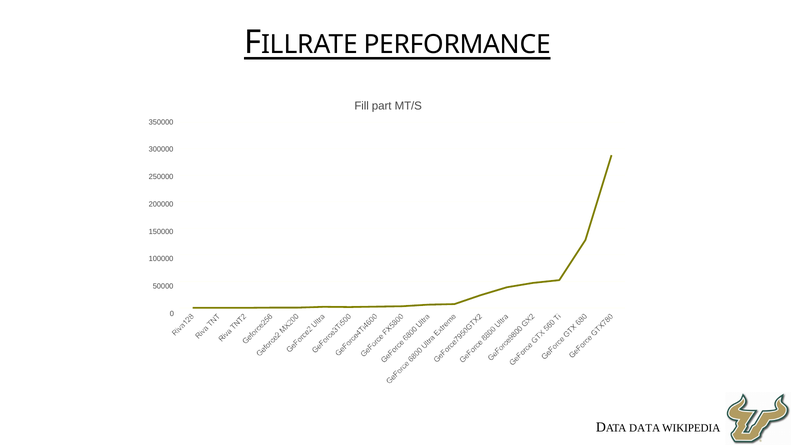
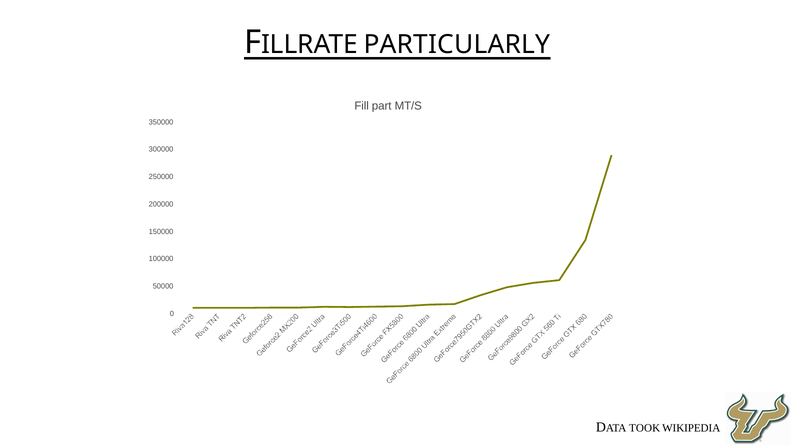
PERFORMANCE: PERFORMANCE -> PARTICULARLY (457, 45)
DATA: DATA -> TOOK (645, 428)
